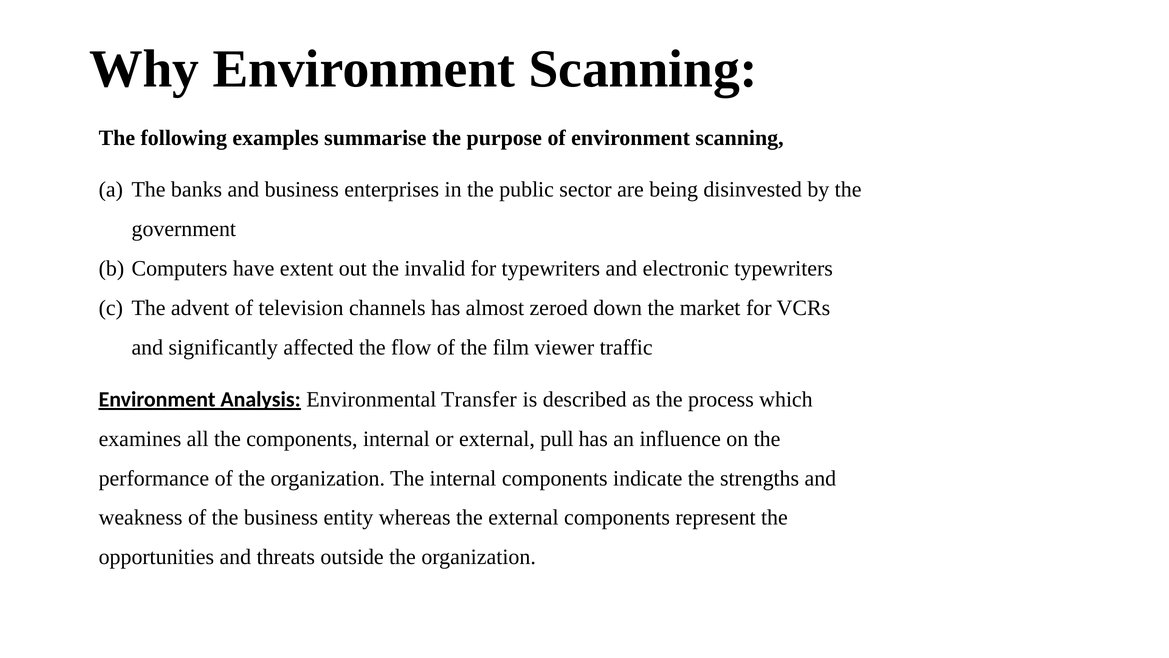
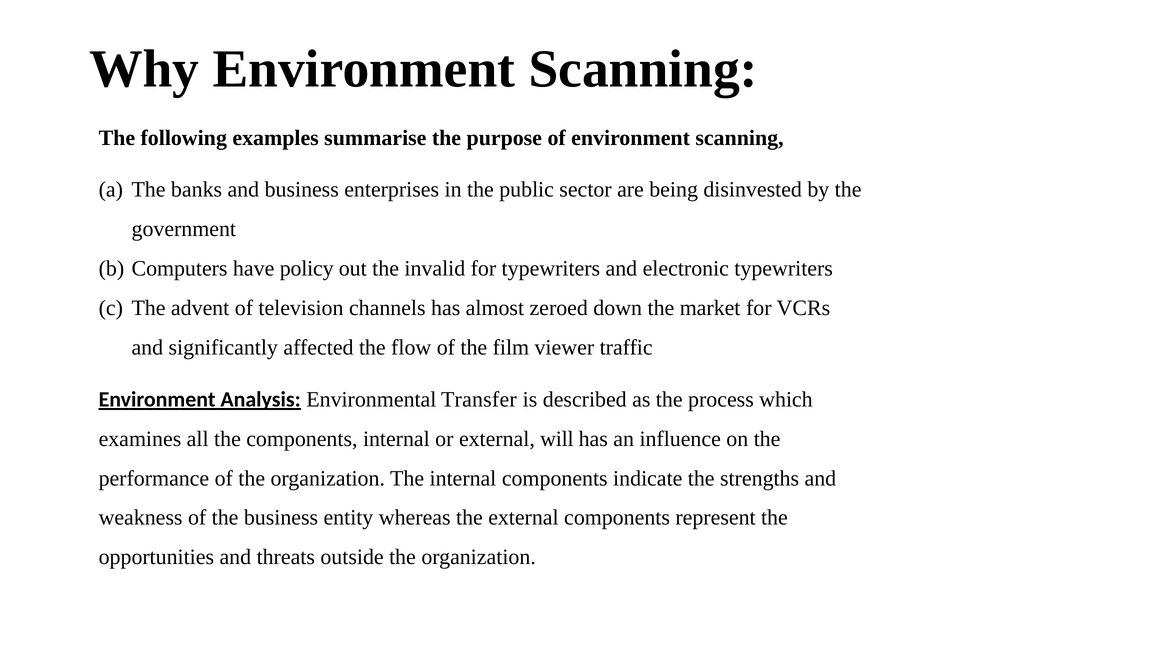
extent: extent -> policy (307, 268)
pull: pull -> will (557, 438)
